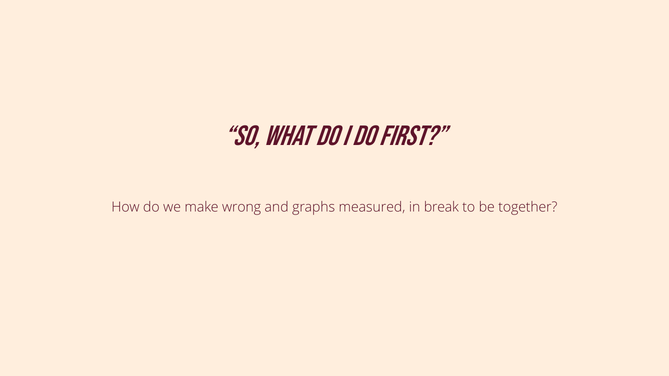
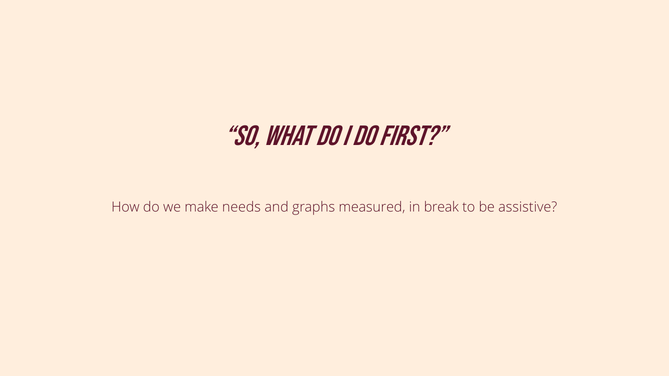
wrong: wrong -> needs (241, 207)
together: together -> assistive (528, 207)
